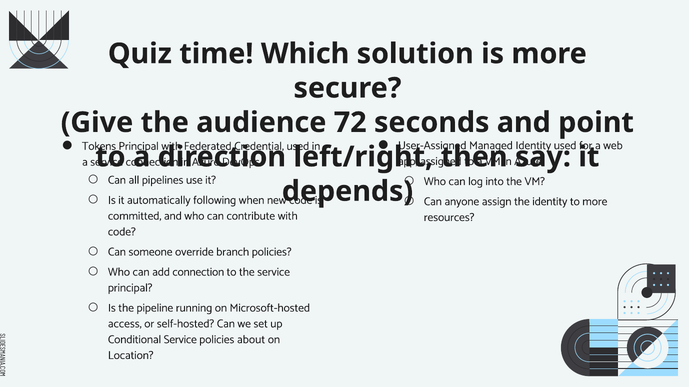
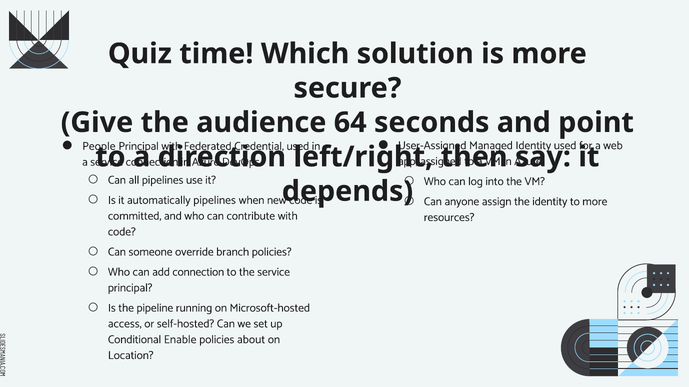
72: 72 -> 64 (350, 123)
Tokens: Tokens -> People (99, 146)
automatically following: following -> pipelines (215, 200)
Conditional Service: Service -> Enable (180, 340)
